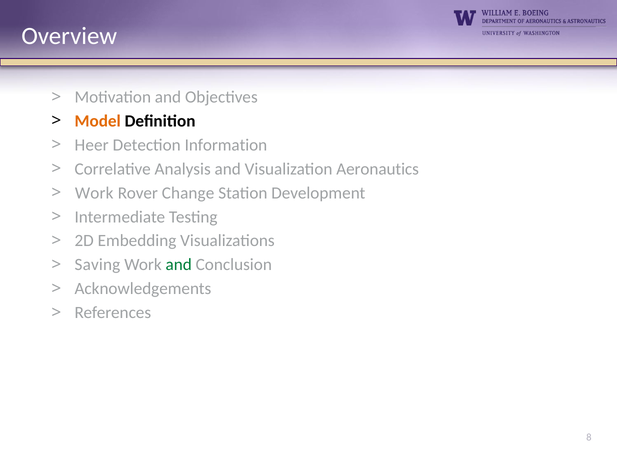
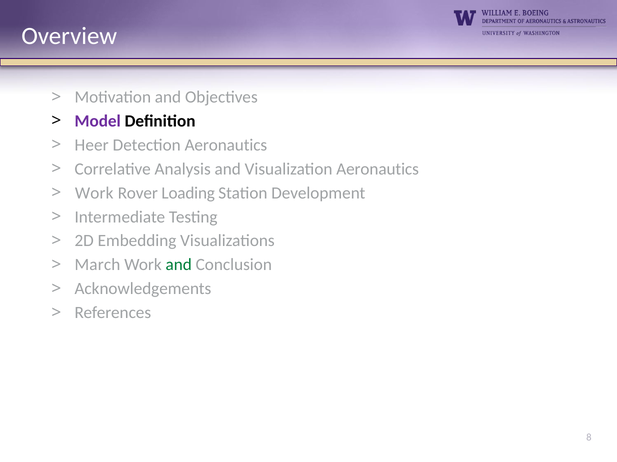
Model colour: orange -> purple (98, 121)
Detection Information: Information -> Aeronautics (226, 145)
Change: Change -> Loading (188, 193)
Saving: Saving -> March (97, 265)
